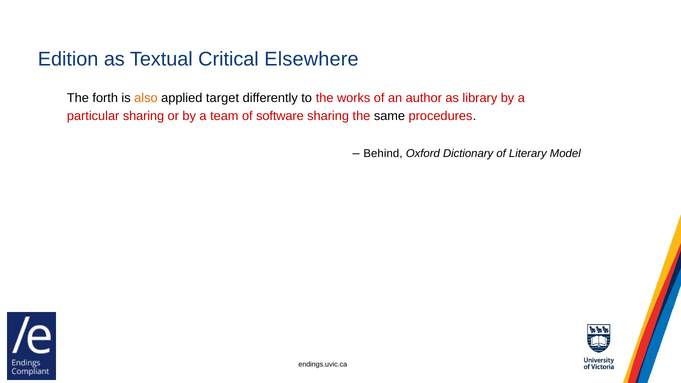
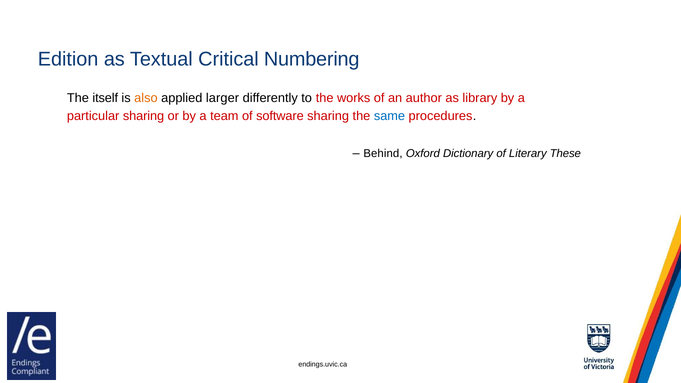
Elsewhere: Elsewhere -> Numbering (312, 59)
forth: forth -> itself (105, 98)
target: target -> larger (222, 98)
same colour: black -> blue (389, 116)
Model: Model -> These (565, 153)
